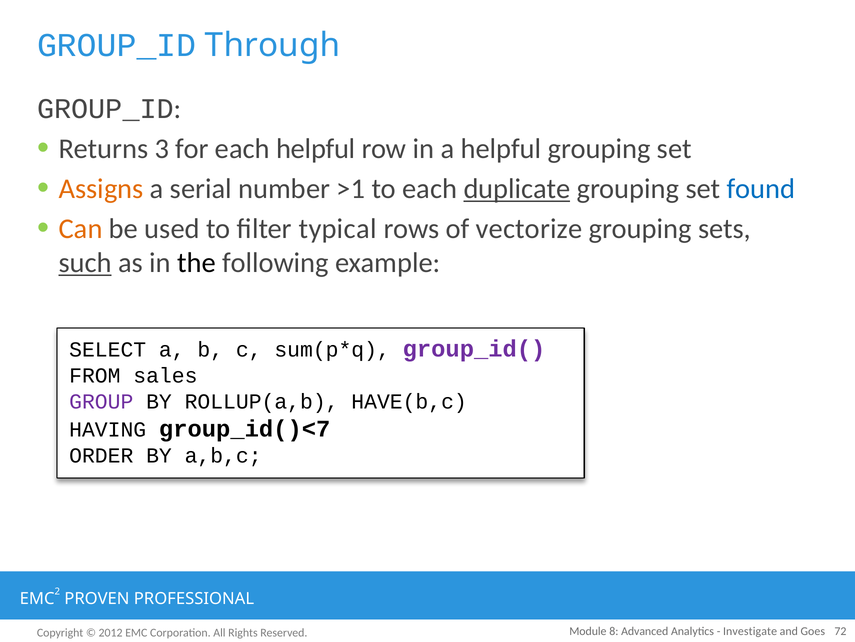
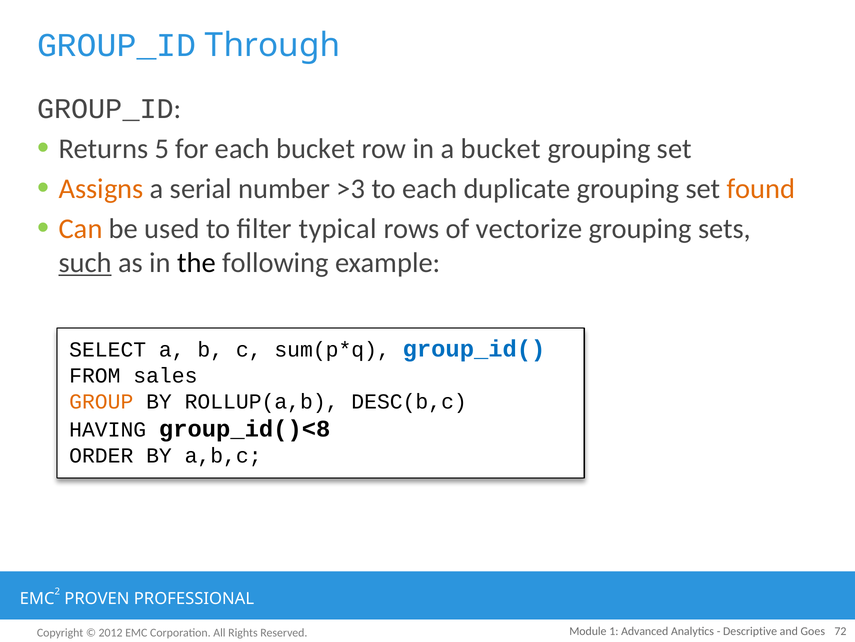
3: 3 -> 5 (162, 149)
each helpful: helpful -> bucket (316, 149)
a helpful: helpful -> bucket (501, 149)
>1: >1 -> >3 (351, 189)
duplicate underline: present -> none (517, 189)
found colour: blue -> orange (761, 189)
group_id( colour: purple -> blue (474, 349)
GROUP colour: purple -> orange (101, 401)
HAVE(b,c: HAVE(b,c -> DESC(b,c (409, 401)
group_id()<7: group_id()<7 -> group_id()<8 (245, 428)
8: 8 -> 1 (614, 631)
Investigate: Investigate -> Descriptive (750, 631)
